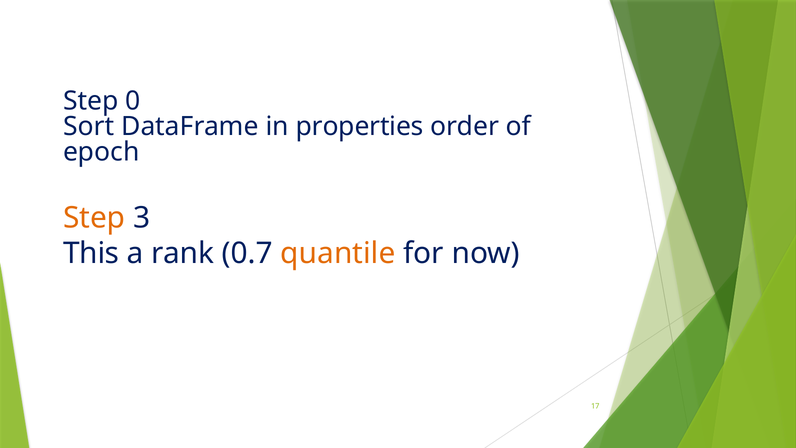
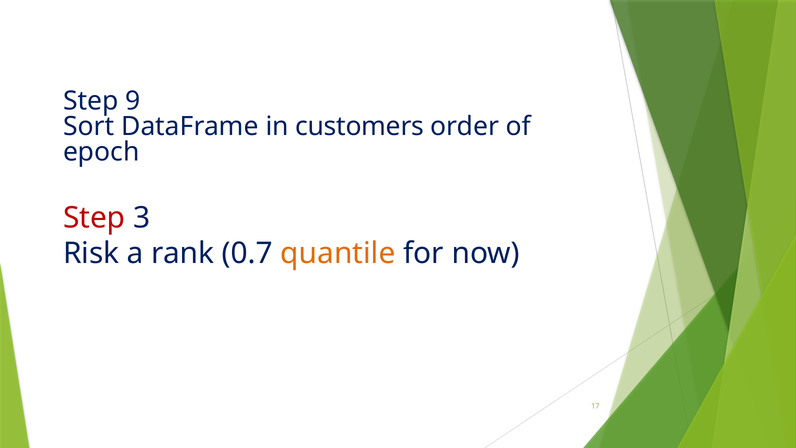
0: 0 -> 9 (133, 101)
properties: properties -> customers (360, 126)
Step colour: orange -> red (94, 218)
This: This -> Risk (91, 253)
